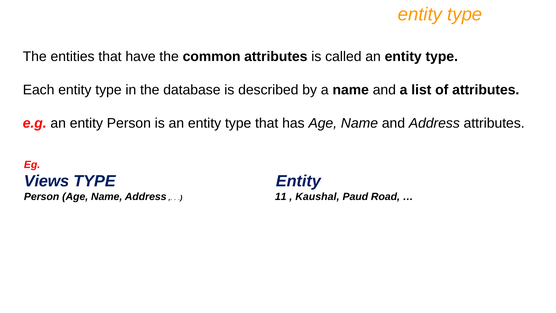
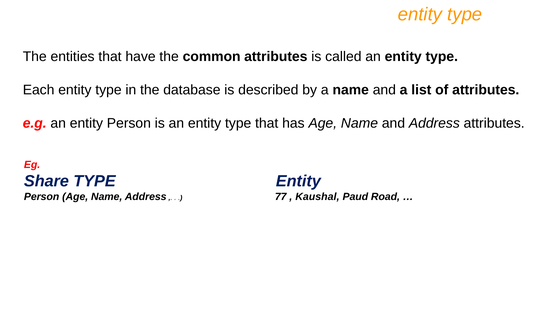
Views: Views -> Share (46, 181)
11: 11 -> 77 (281, 197)
